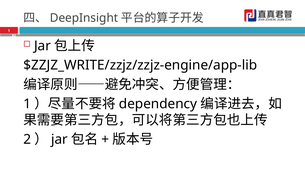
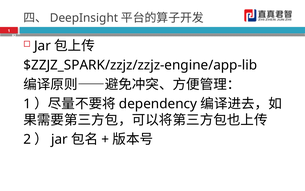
$ZZJZ_WRITE/zzjz/zzjz-engine/app-lib: $ZZJZ_WRITE/zzjz/zzjz-engine/app-lib -> $ZZJZ_SPARK/zzjz/zzjz-engine/app-lib (140, 65)
